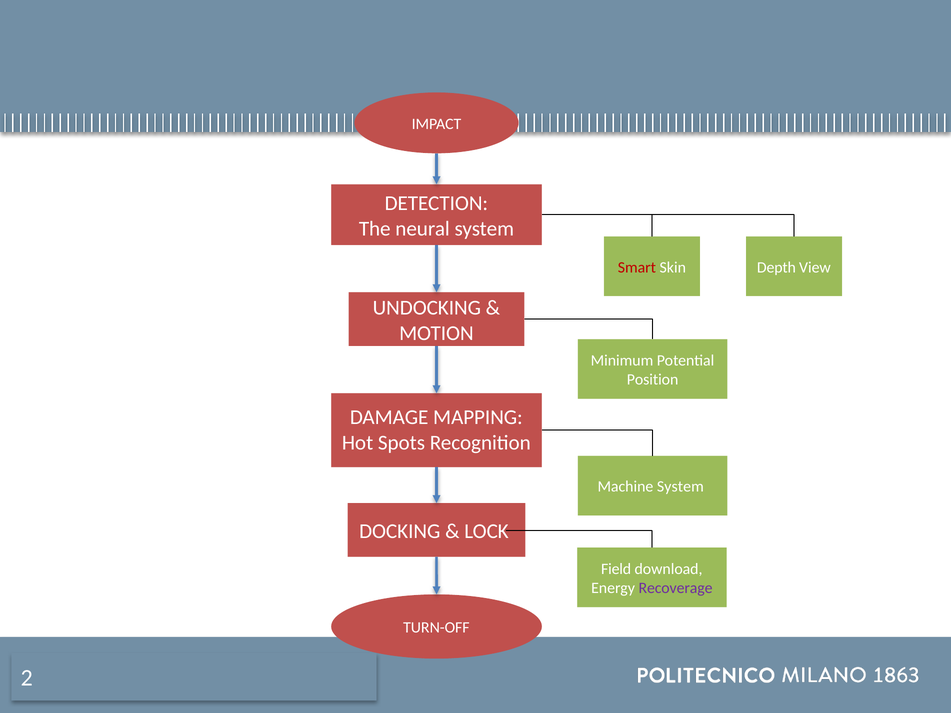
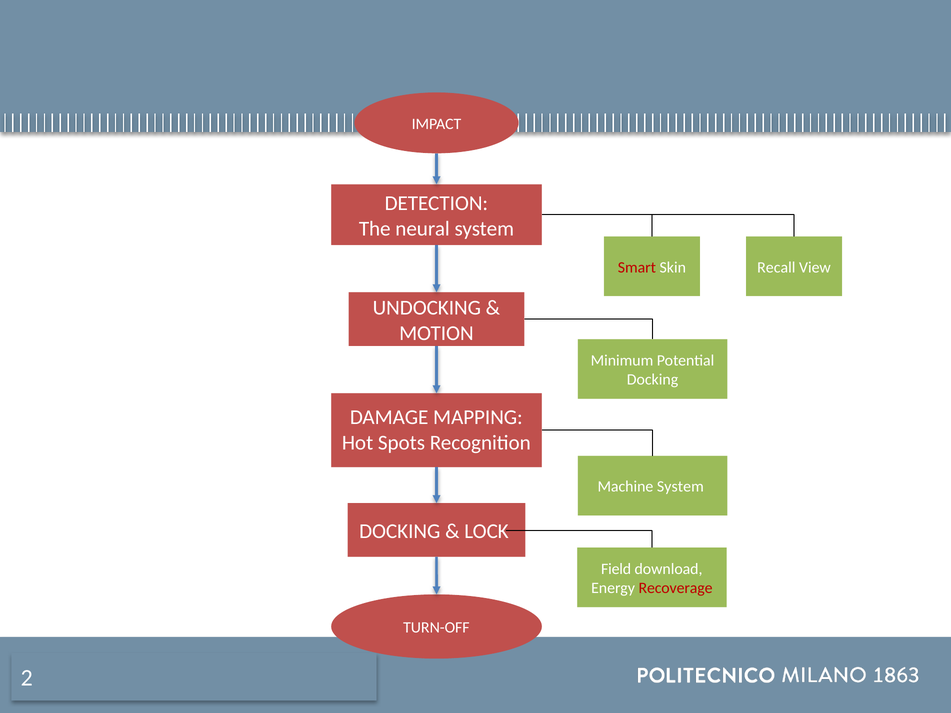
Depth: Depth -> Recall (776, 267)
Position: Position -> Docking (653, 380)
Recoverage colour: purple -> red (676, 588)
